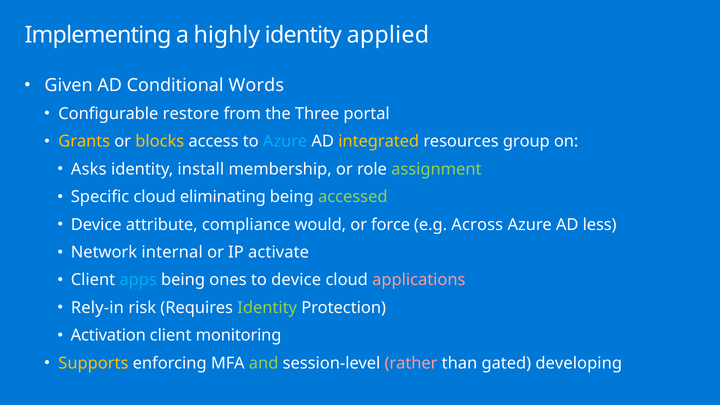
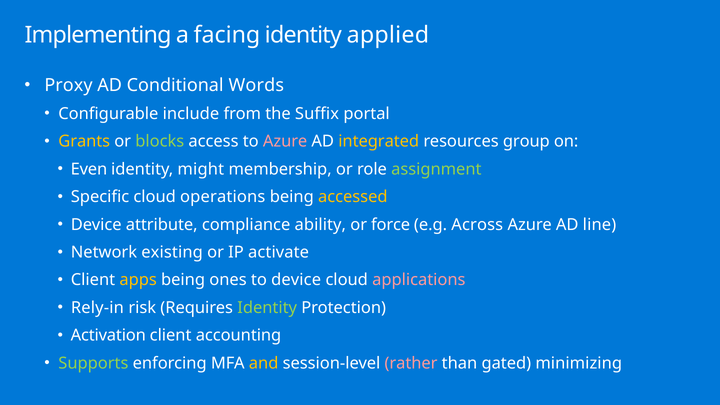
highly: highly -> facing (227, 35)
Given: Given -> Proxy (69, 85)
restore: restore -> include (191, 114)
Three: Three -> Suffix (317, 114)
blocks colour: yellow -> light green (160, 141)
Azure colour: light blue -> pink (285, 141)
Asks: Asks -> Even (89, 169)
install: install -> might (201, 169)
eliminating: eliminating -> operations (223, 197)
accessed colour: light green -> yellow (353, 197)
would: would -> ability (320, 225)
less: less -> line (599, 225)
internal: internal -> existing (172, 252)
apps colour: light blue -> yellow (138, 280)
monitoring: monitoring -> accounting (239, 335)
Supports colour: yellow -> light green (93, 363)
and colour: light green -> yellow (264, 363)
developing: developing -> minimizing (579, 363)
